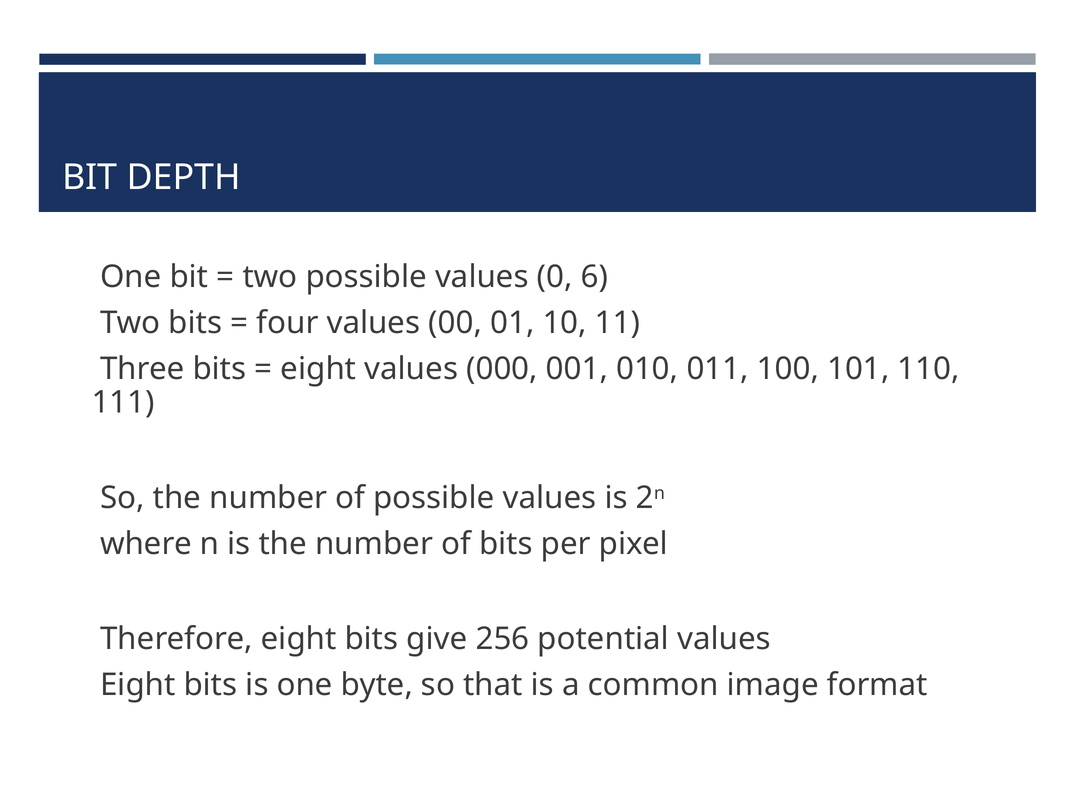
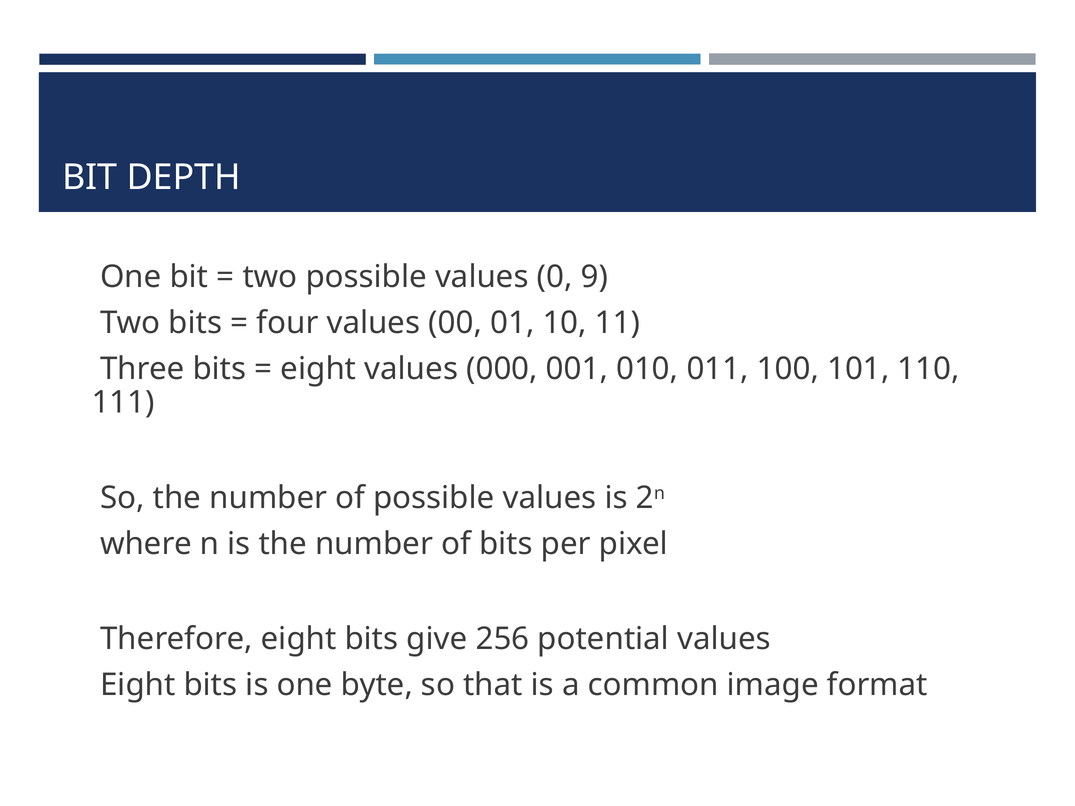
6: 6 -> 9 (594, 277)
